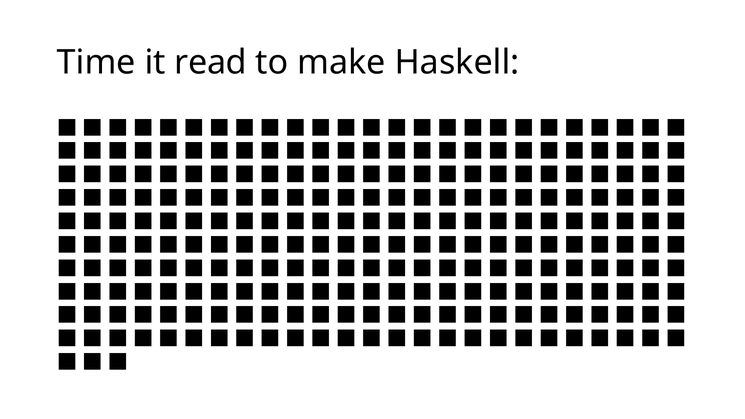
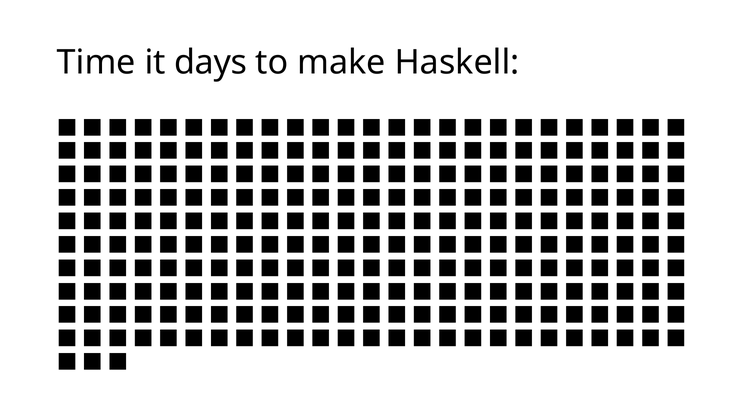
read: read -> days (211, 63)
